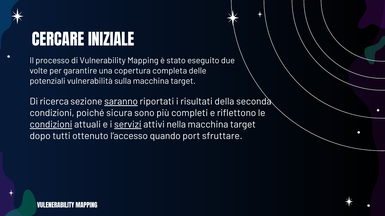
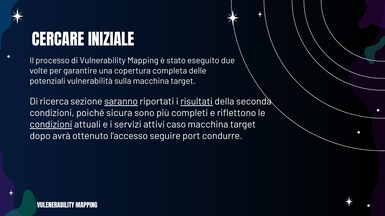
risultati underline: none -> present (197, 102)
servizi underline: present -> none (128, 125)
nella: nella -> caso (176, 125)
tutti: tutti -> avrà (61, 136)
quando: quando -> seguire (165, 136)
sfruttare: sfruttare -> condurre (222, 136)
